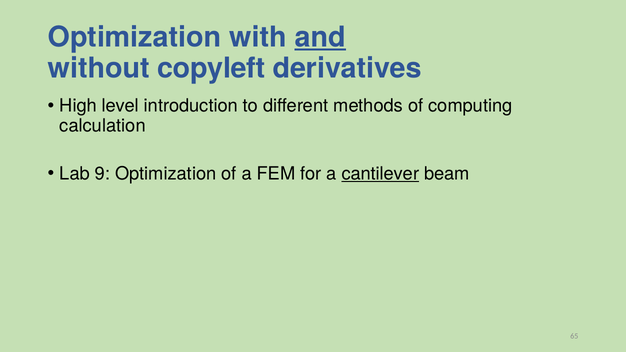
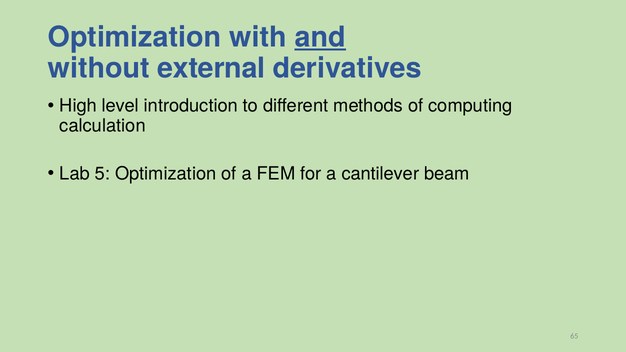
copyleft: copyleft -> external (211, 68)
9: 9 -> 5 (103, 174)
cantilever underline: present -> none (380, 174)
